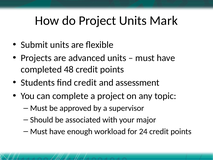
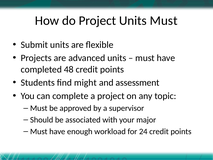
Units Mark: Mark -> Must (164, 21)
find credit: credit -> might (85, 83)
